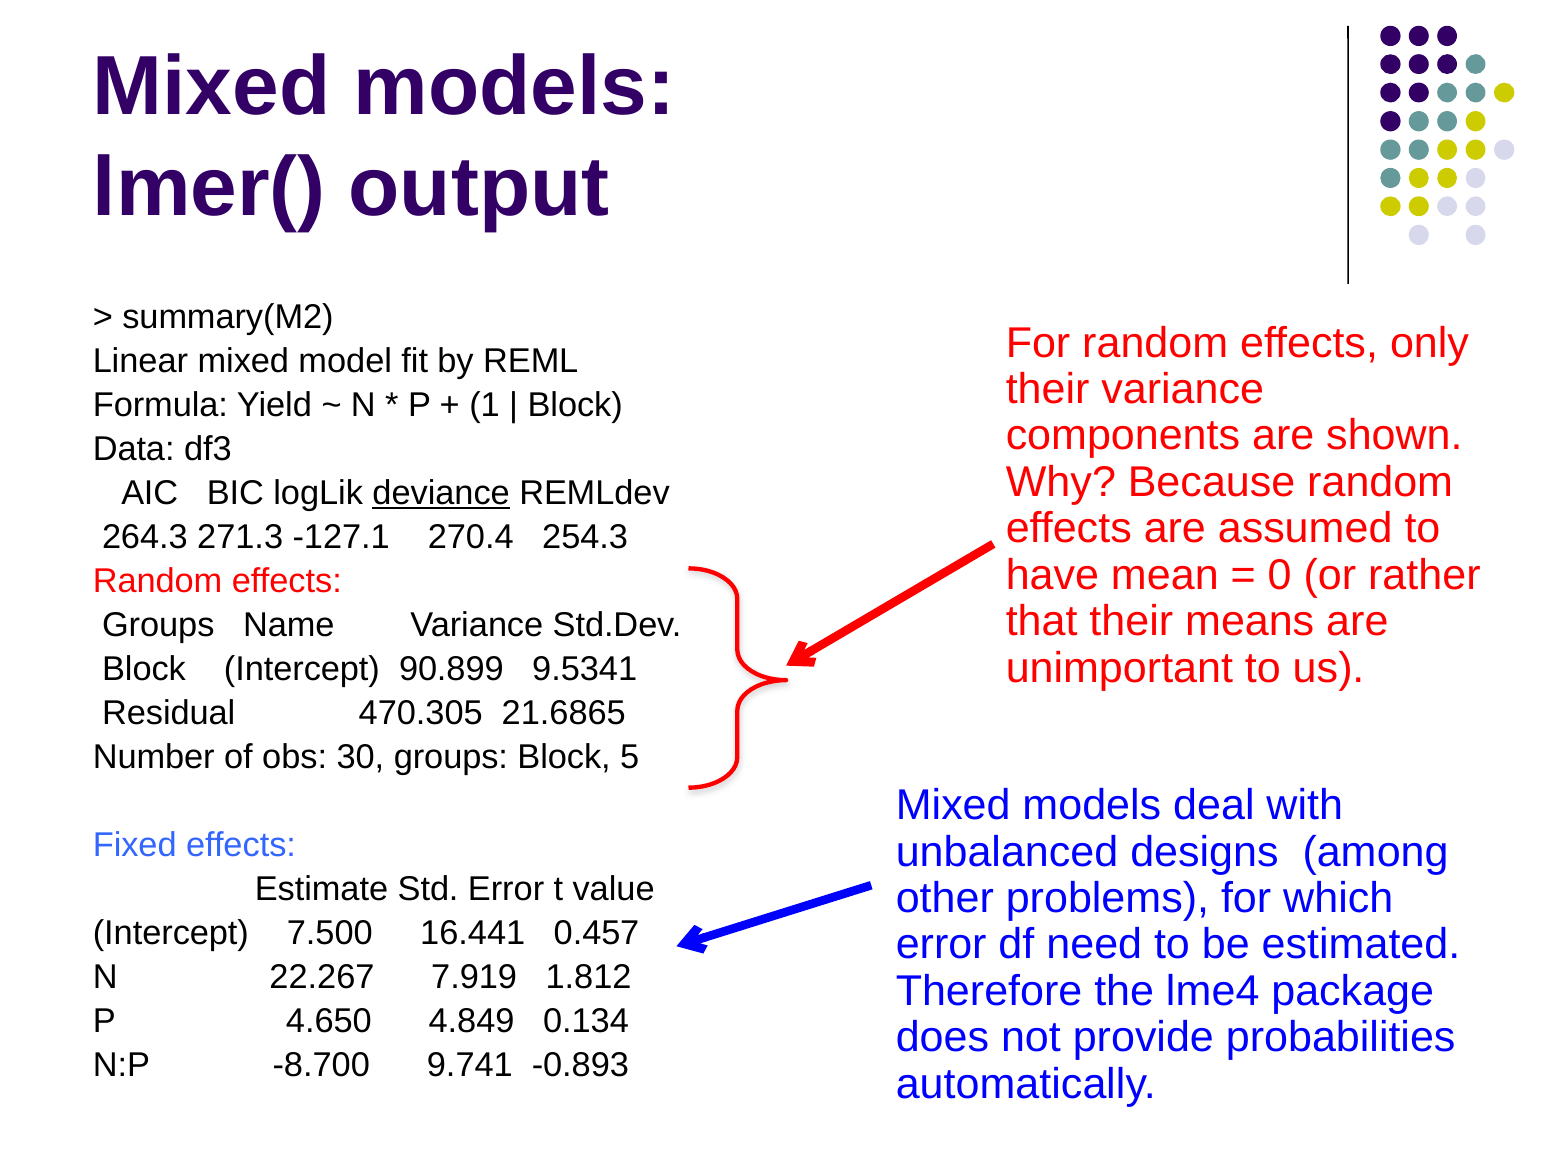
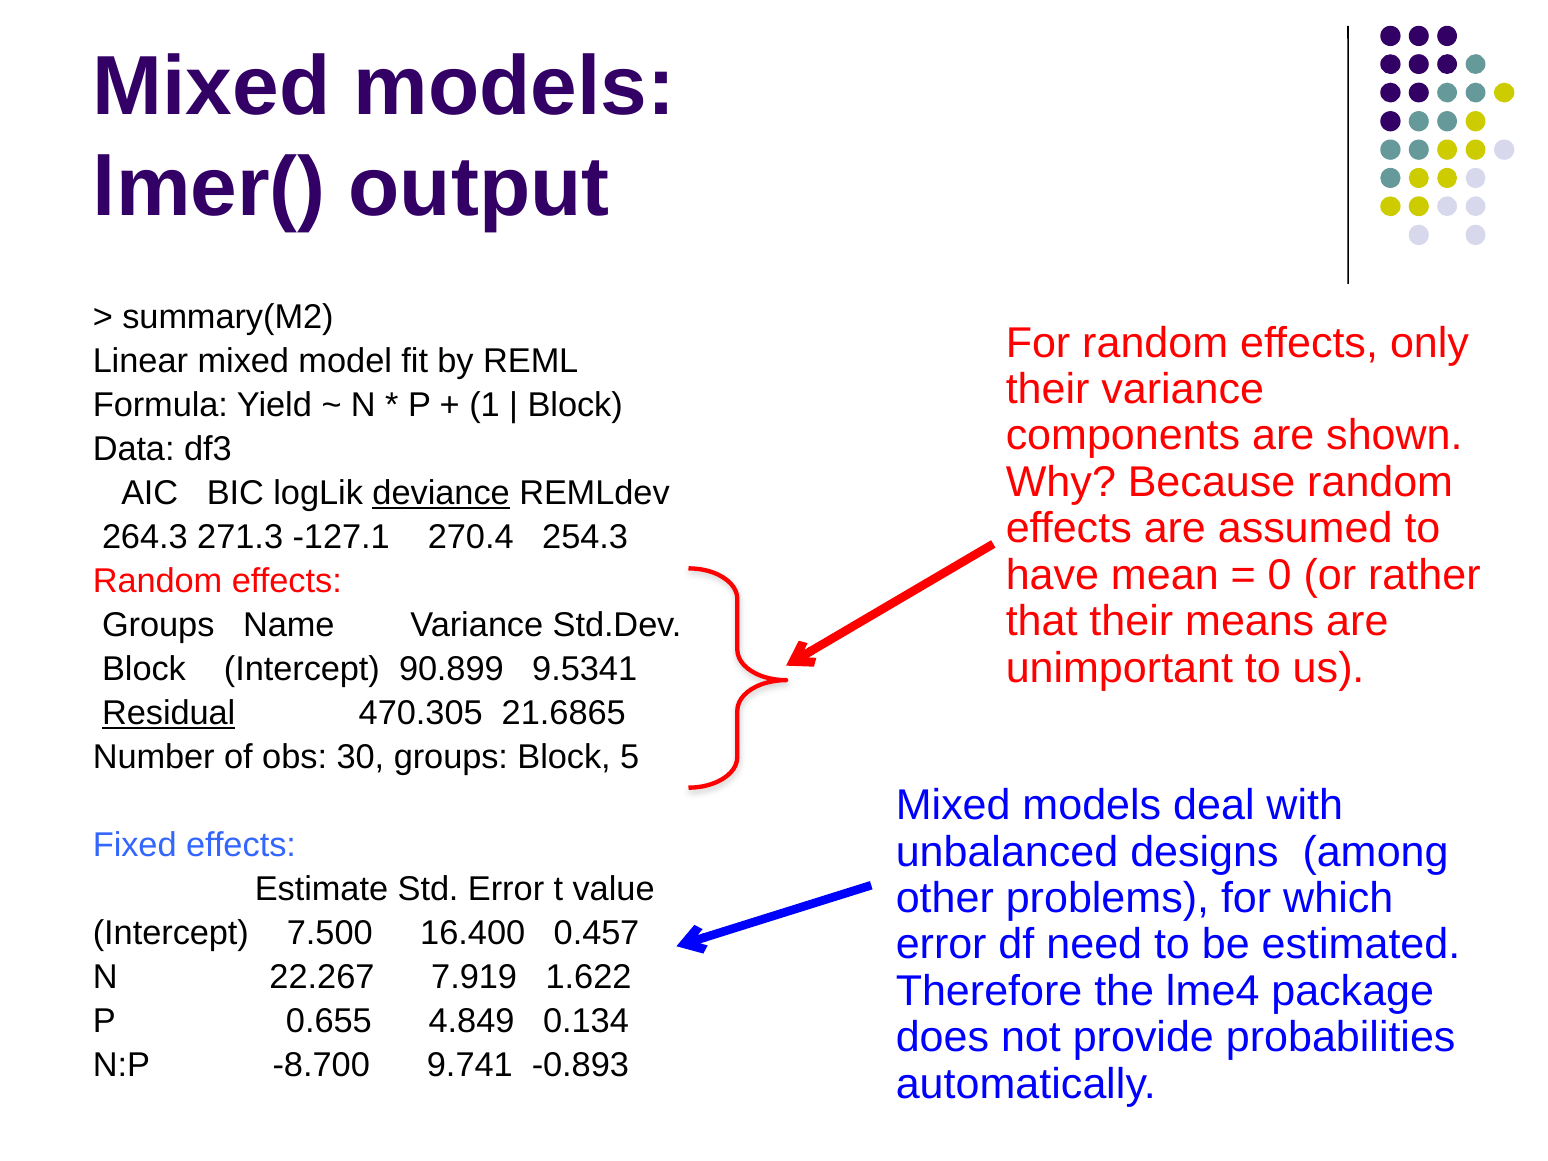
Residual underline: none -> present (169, 713)
16.441: 16.441 -> 16.400 (473, 933)
1.812: 1.812 -> 1.622 (589, 977)
4.650: 4.650 -> 0.655 (329, 1021)
